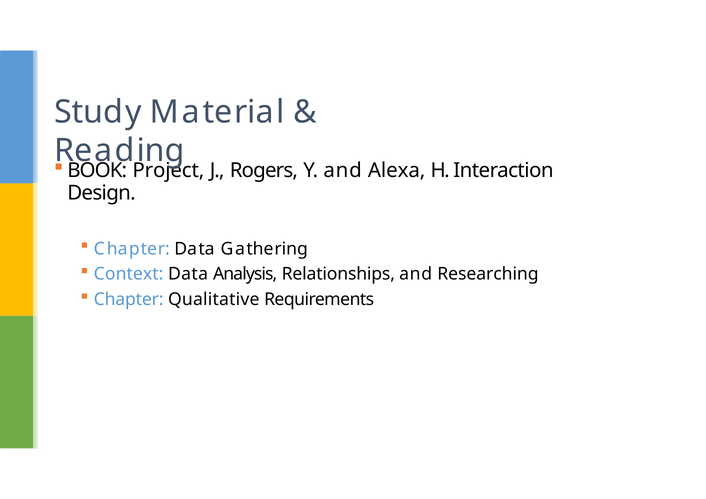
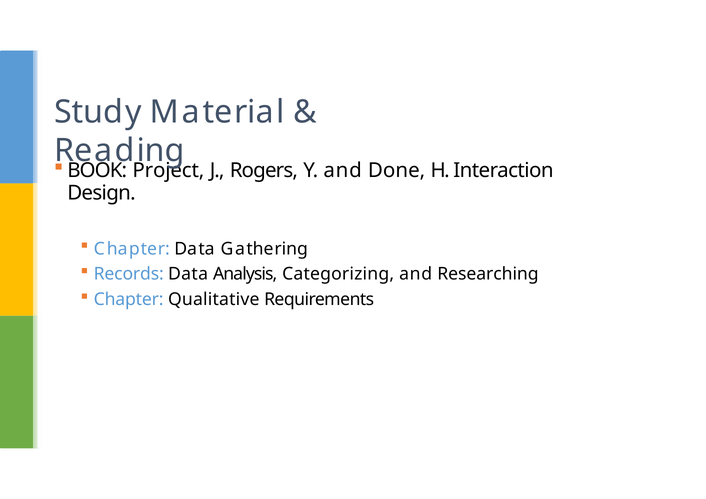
Alexa: Alexa -> Done (397, 171)
Context: Context -> Records (129, 274)
Relationships: Relationships -> Categorizing (338, 274)
